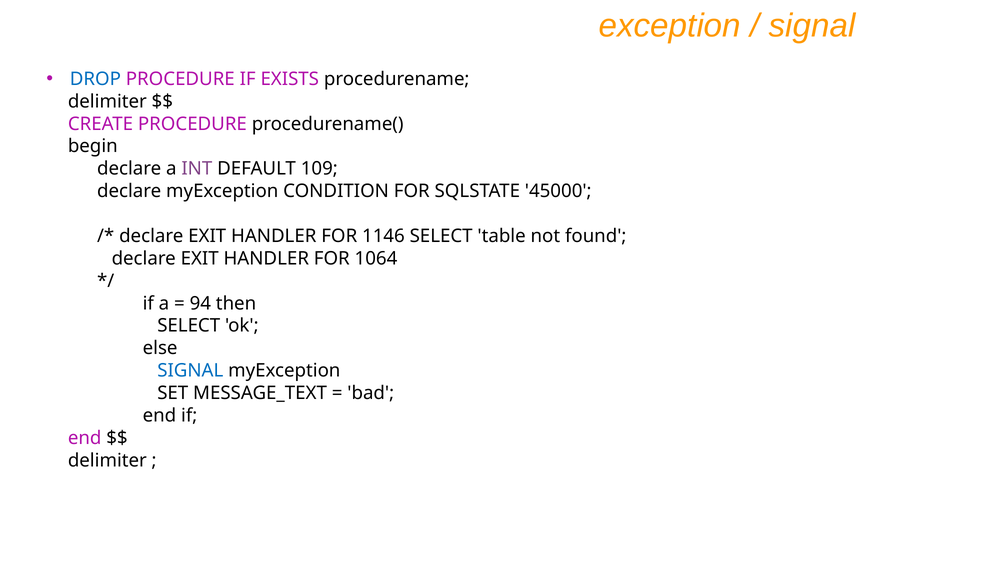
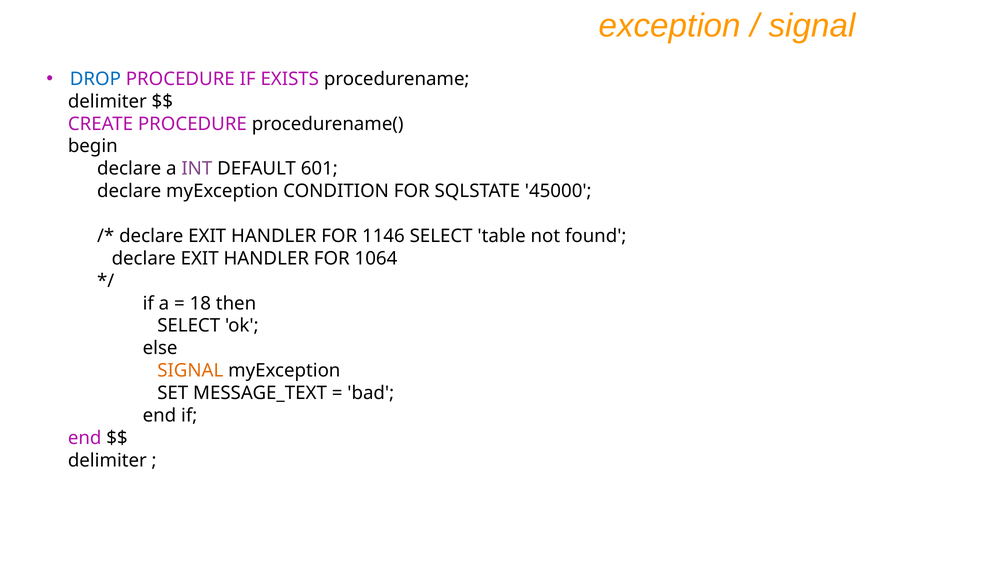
109: 109 -> 601 (319, 169)
94: 94 -> 18 (200, 303)
SIGNAL colour: blue -> orange (190, 371)
